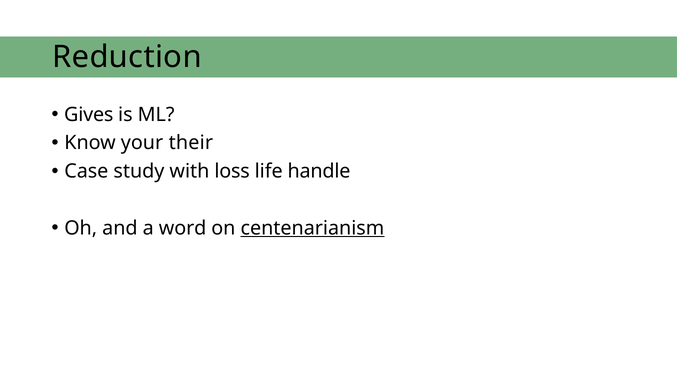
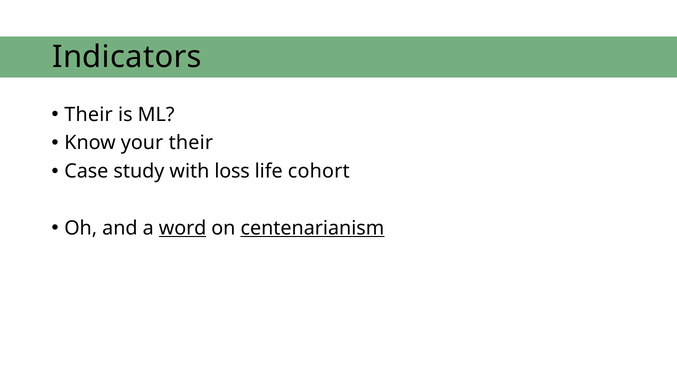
Reduction: Reduction -> Indicators (127, 57)
Gives: Gives -> Their (89, 114)
handle: handle -> cohort (319, 171)
word underline: none -> present (183, 228)
